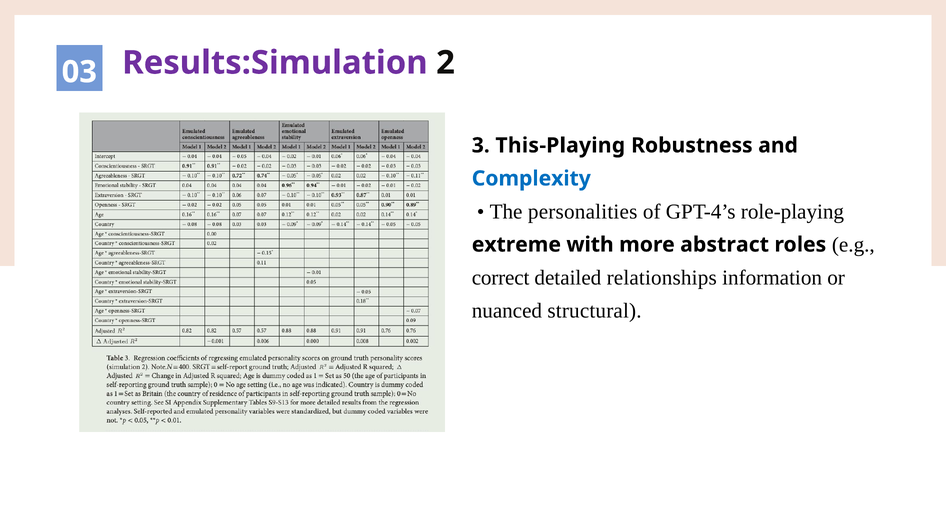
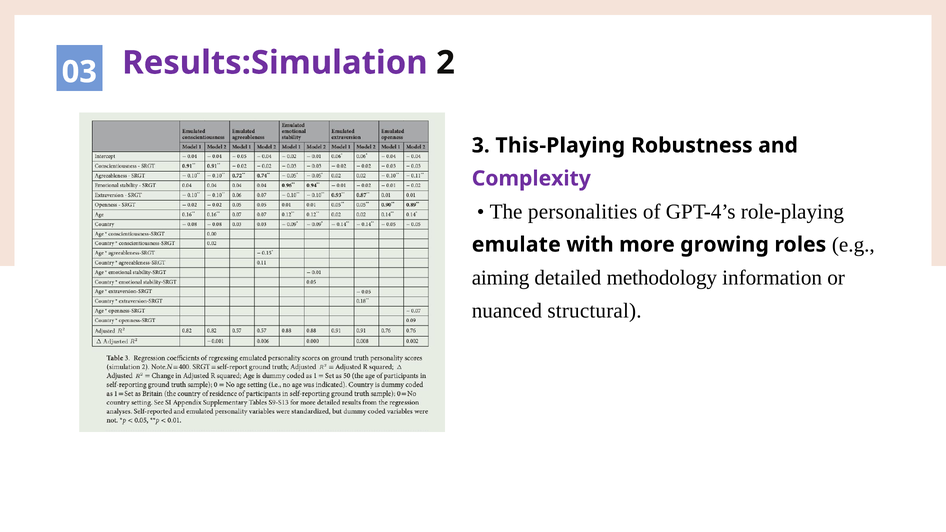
Complexity colour: blue -> purple (531, 179)
extreme: extreme -> emulate (516, 245)
abstract: abstract -> growing (725, 245)
correct: correct -> aiming (501, 278)
relationships: relationships -> methodology (662, 278)
